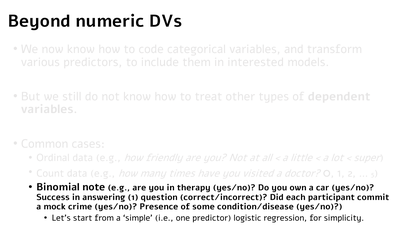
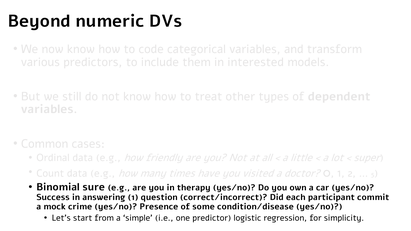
note: note -> sure (94, 187)
